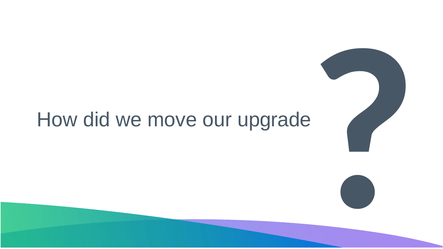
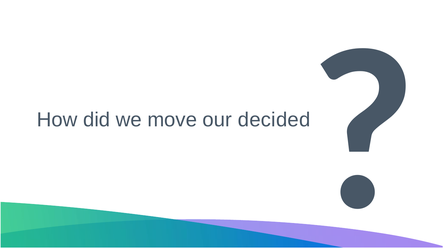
upgrade: upgrade -> decided (274, 120)
